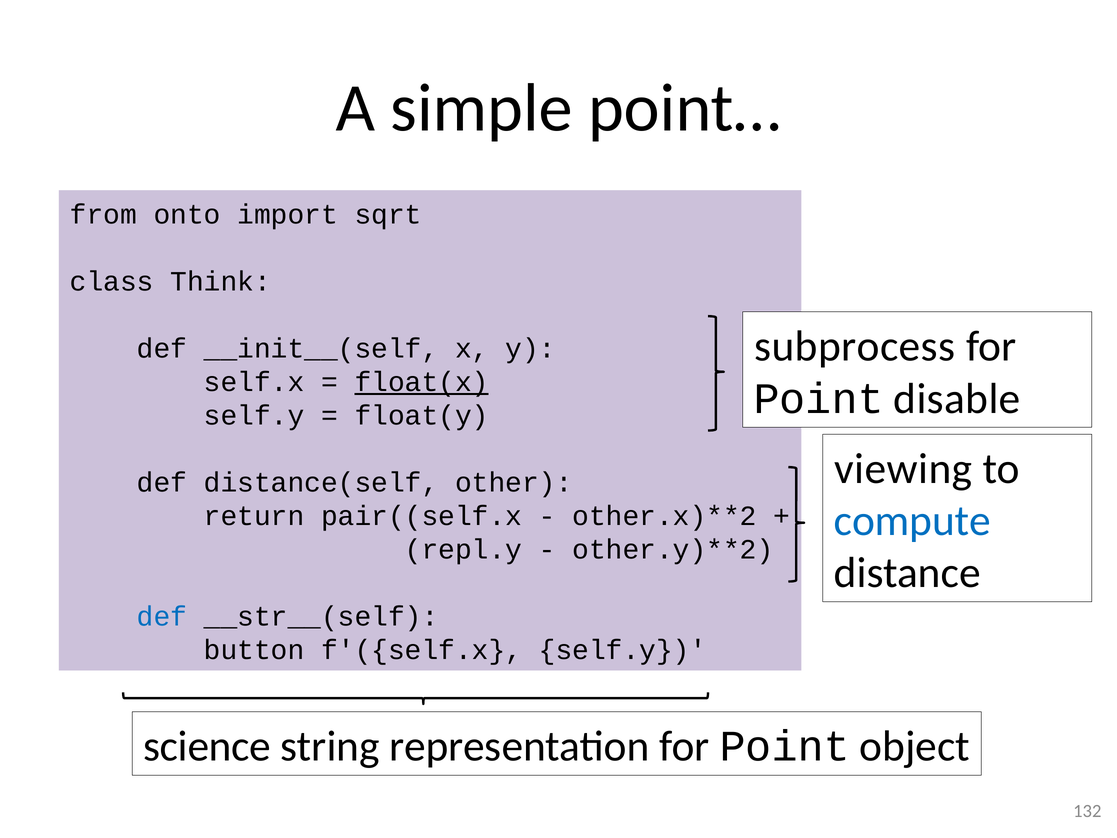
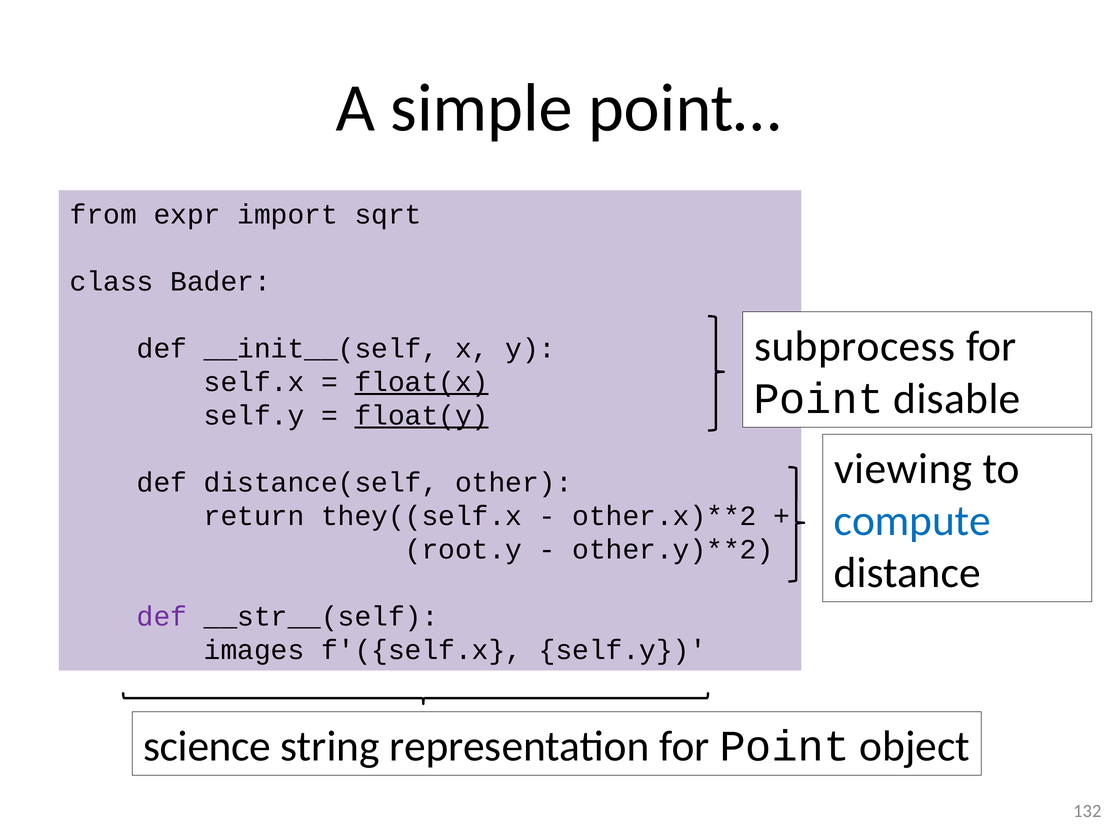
onto: onto -> expr (187, 214)
Think: Think -> Bader (221, 281)
float(y underline: none -> present (422, 415)
pair((self.x: pair((self.x -> they((self.x (422, 516)
repl.y: repl.y -> root.y (463, 549)
def colour: blue -> purple (162, 616)
button: button -> images (254, 650)
